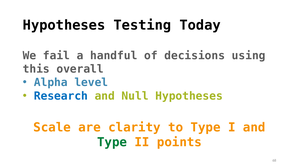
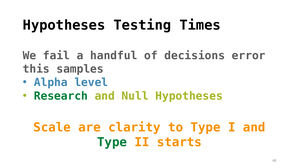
Today: Today -> Times (200, 25)
using: using -> error (249, 56)
overall: overall -> samples (80, 69)
Research colour: blue -> green (61, 96)
points: points -> starts (179, 142)
